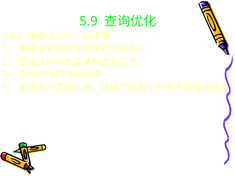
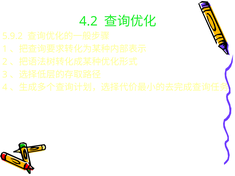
5.9: 5.9 -> 4.2 (88, 21)
3.8.8: 3.8.8 -> 5.9.2 (13, 36)
